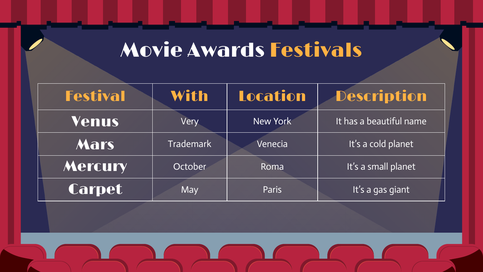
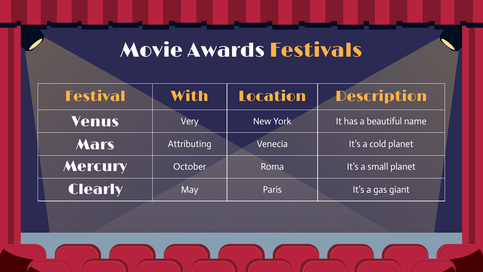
Trademark: Trademark -> Attributing (190, 144)
Carpet: Carpet -> Clearly (95, 189)
